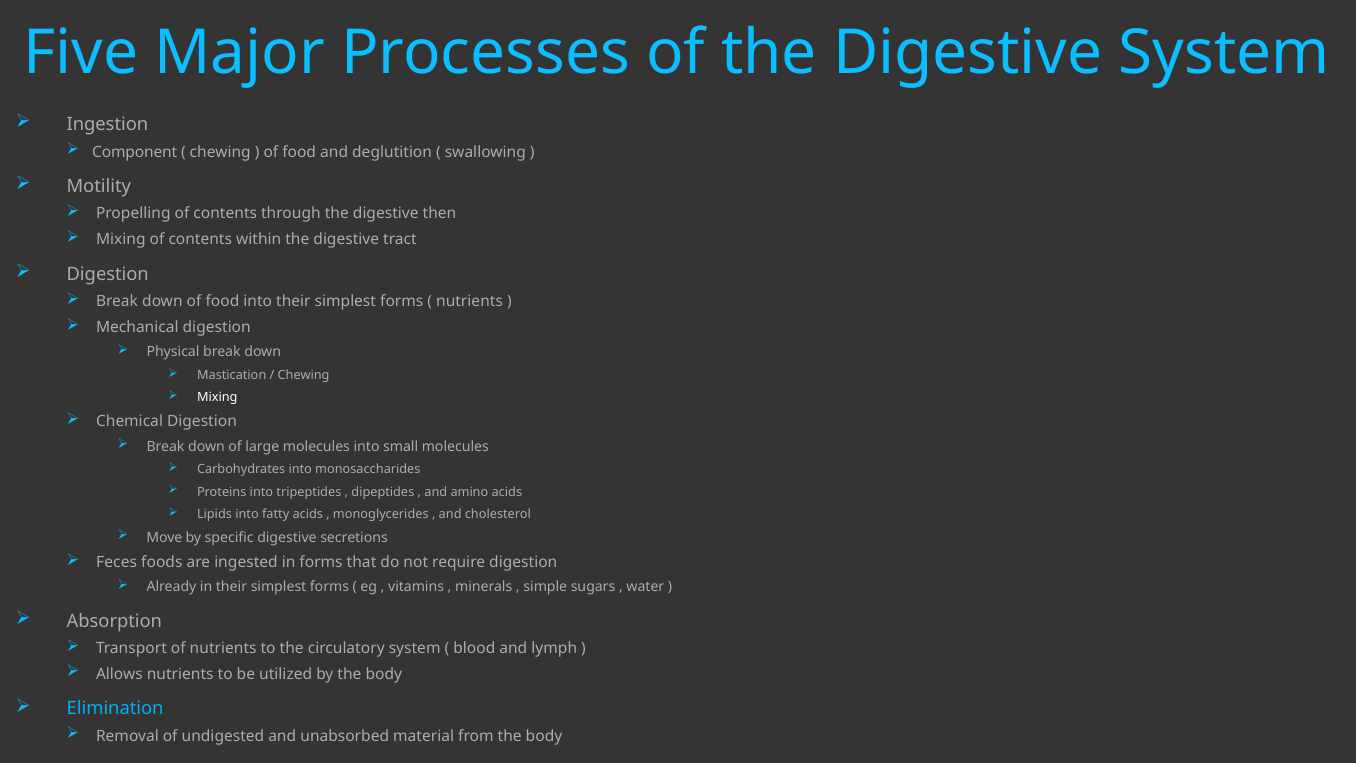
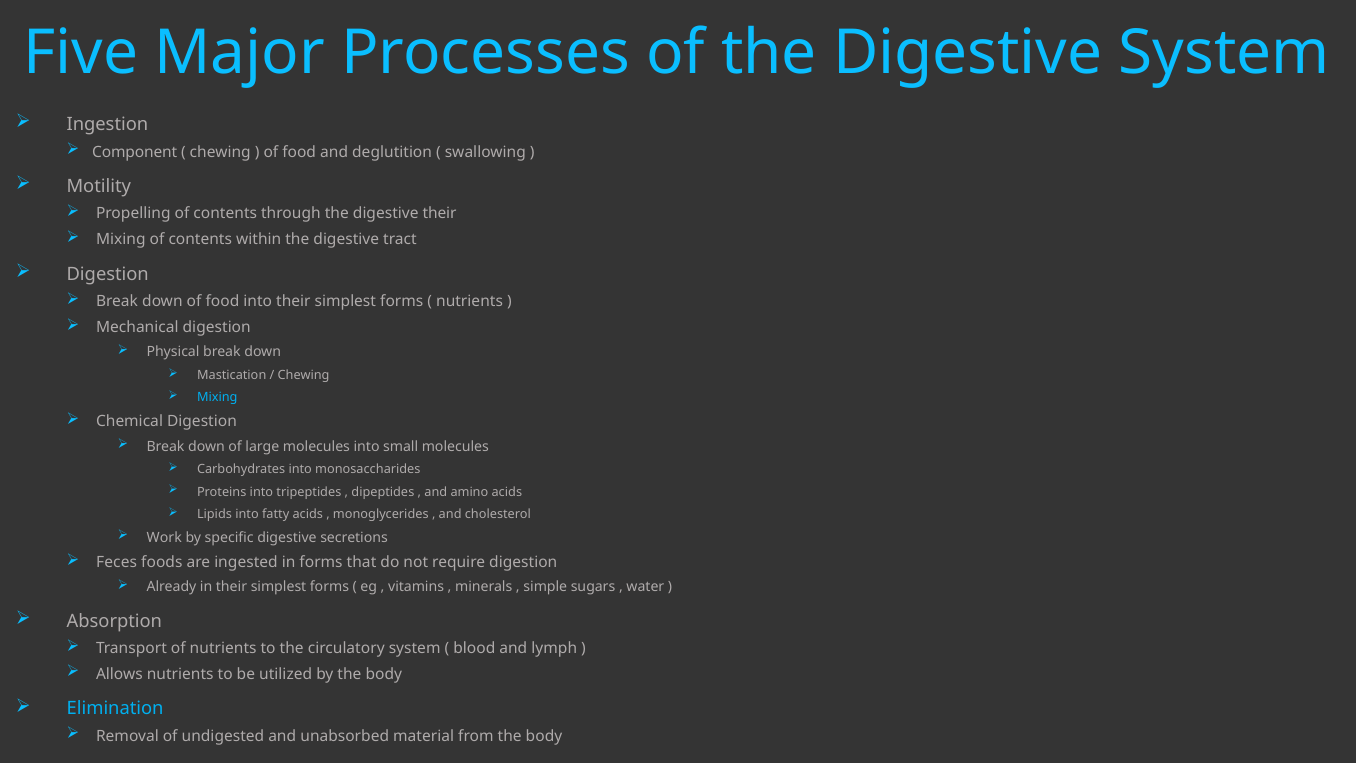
digestive then: then -> their (440, 214)
Mixing colour: white -> light blue (217, 397)
Move: Move -> Work (164, 537)
